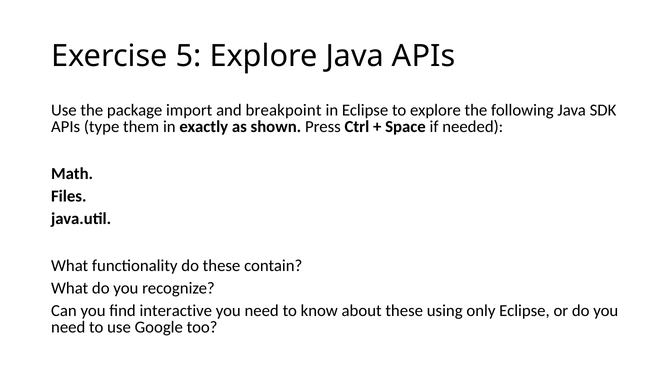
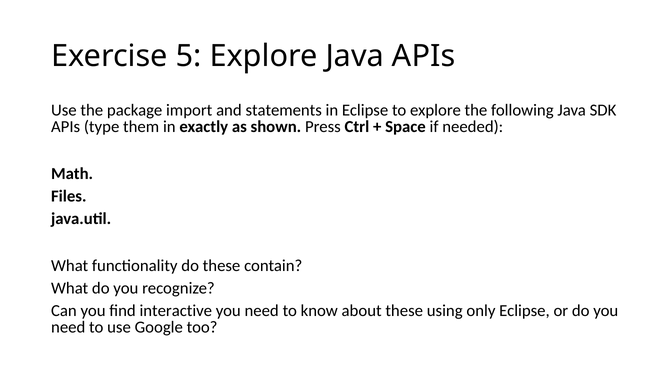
breakpoint: breakpoint -> statements (284, 110)
